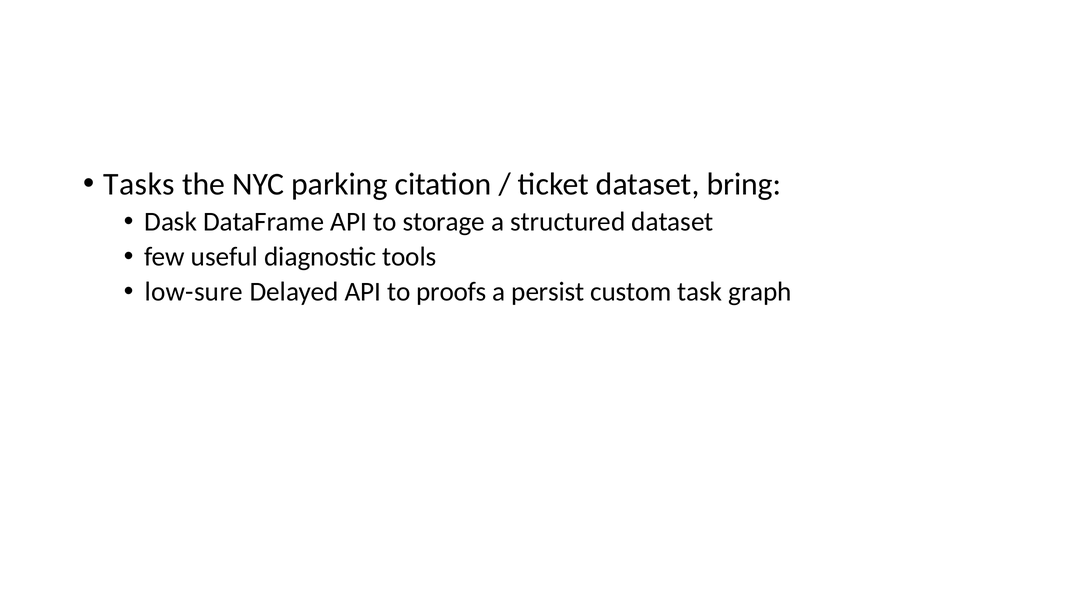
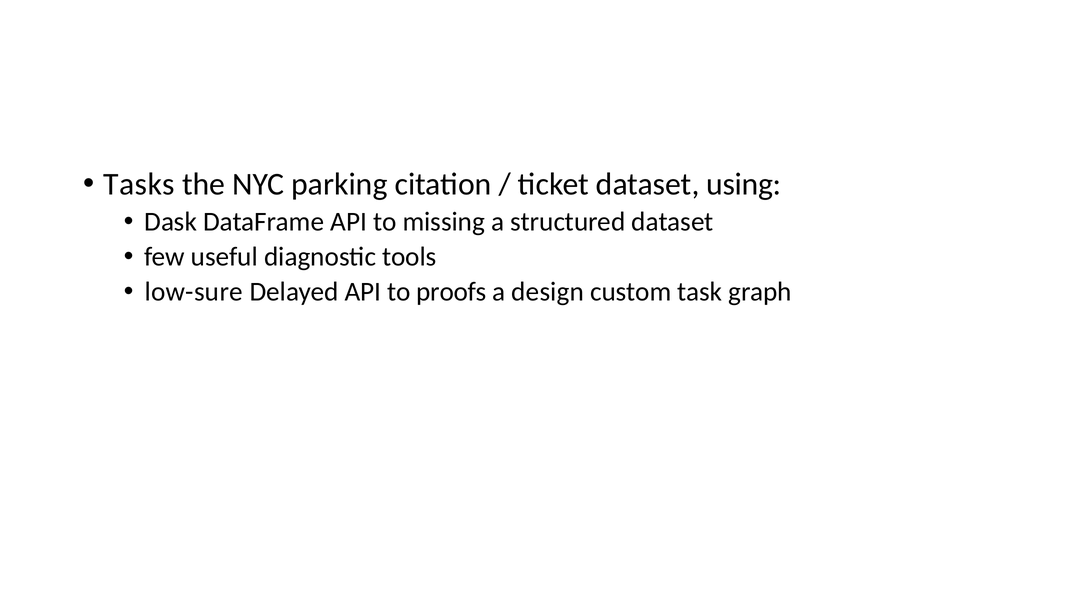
bring: bring -> using (744, 184)
storage: storage -> missing (444, 222)
persist: persist -> design (548, 292)
